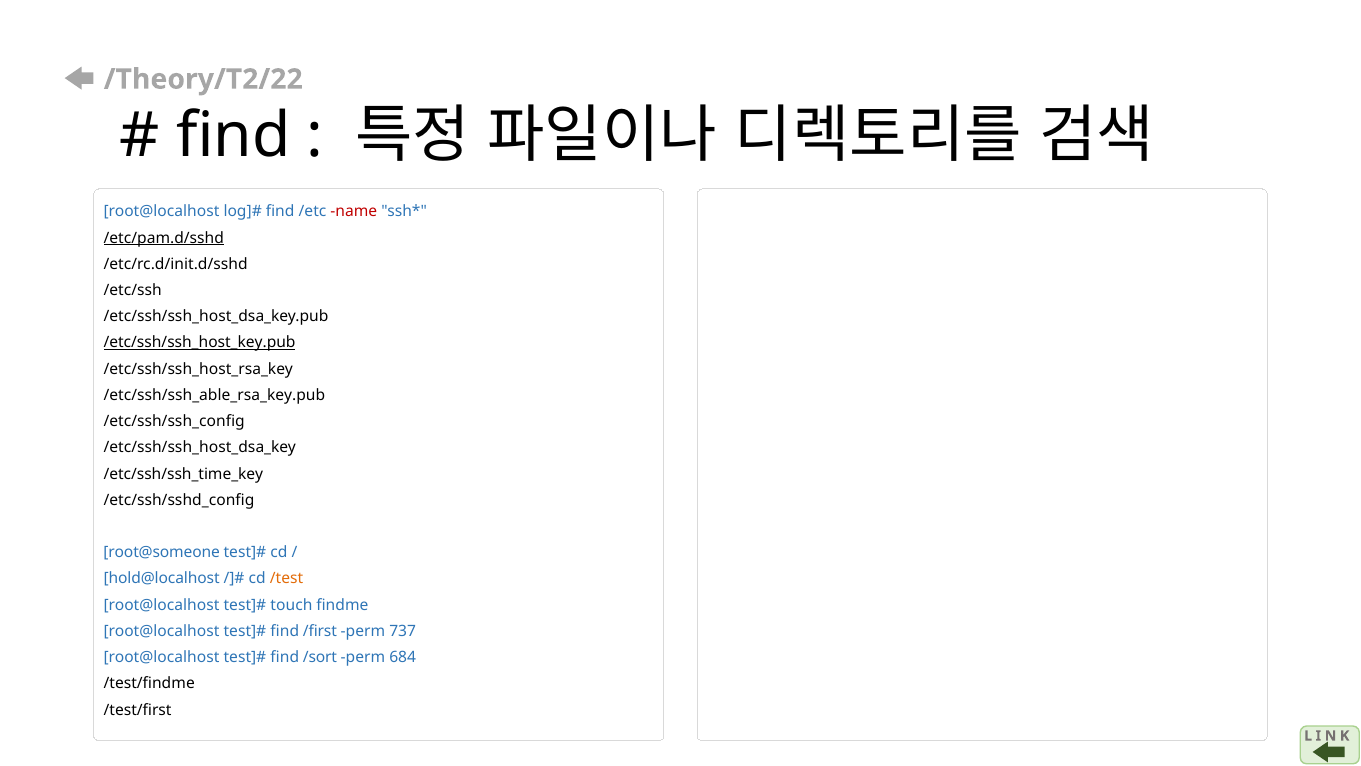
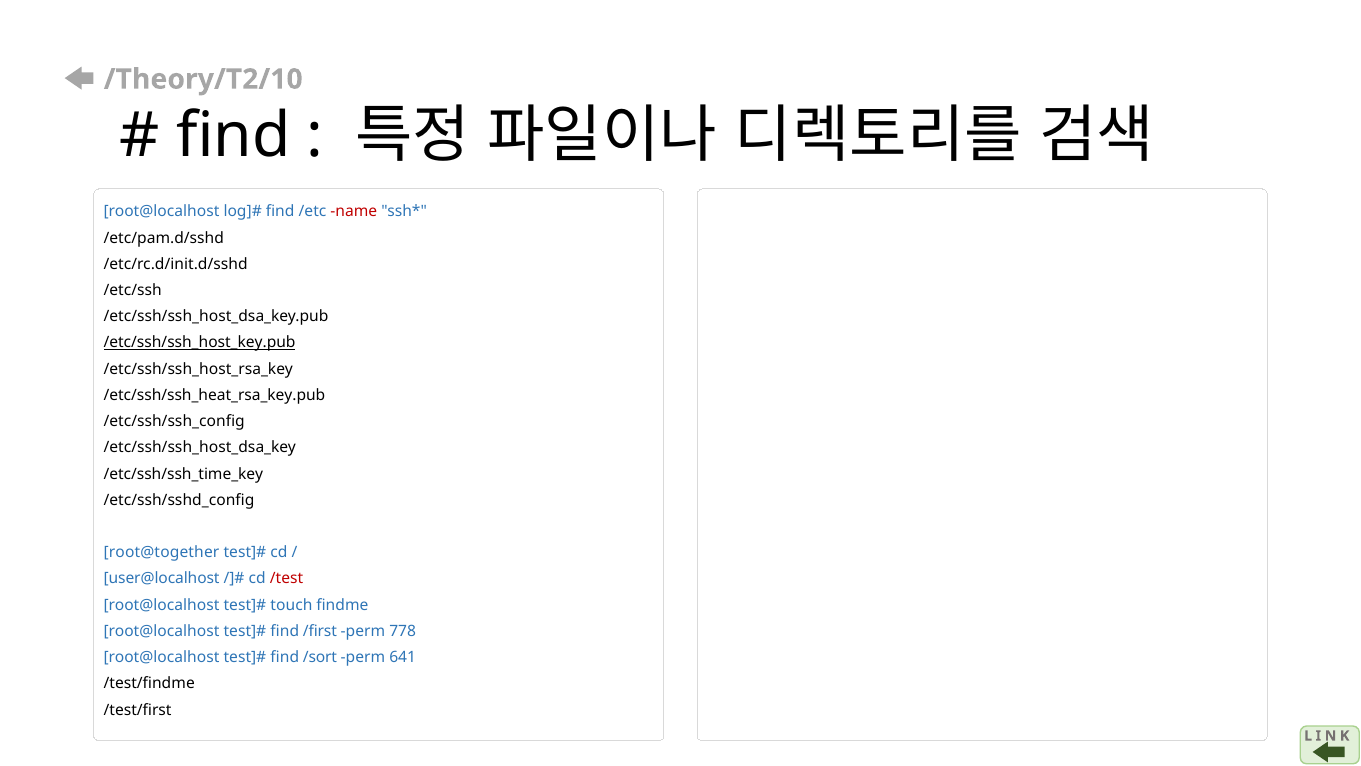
/Theory/T2/22: /Theory/T2/22 -> /Theory/T2/10 (203, 79)
/etc/pam.d/sshd underline: present -> none (164, 238)
/etc/ssh/ssh_able_rsa_key.pub: /etc/ssh/ssh_able_rsa_key.pub -> /etc/ssh/ssh_heat_rsa_key.pub (214, 395)
root@someone: root@someone -> root@together (161, 552)
hold@localhost: hold@localhost -> user@localhost (162, 578)
/test colour: orange -> red (287, 578)
737: 737 -> 778 (403, 631)
684: 684 -> 641 (403, 657)
